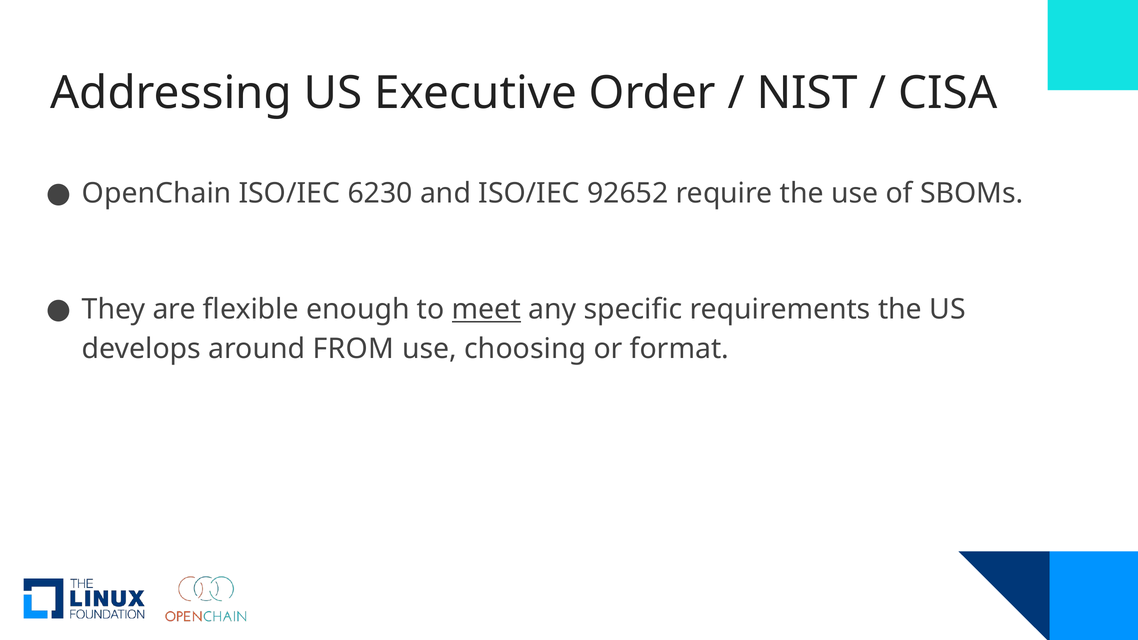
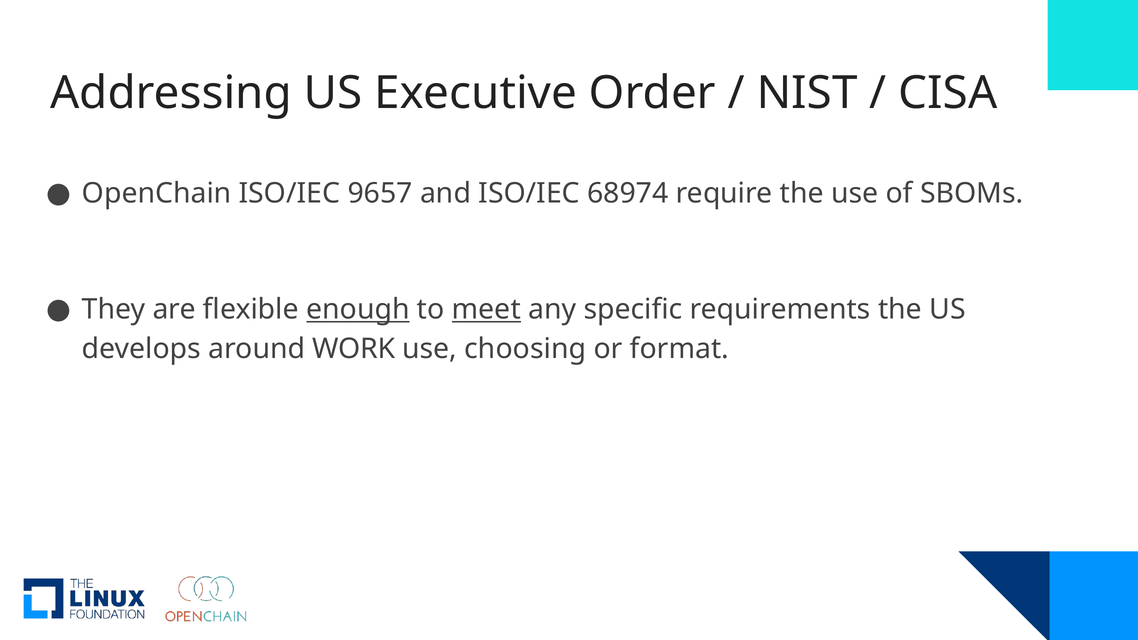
6230: 6230 -> 9657 (380, 193)
92652: 92652 -> 68974 (628, 193)
enough underline: none -> present (358, 310)
FROM: FROM -> WORK (354, 349)
